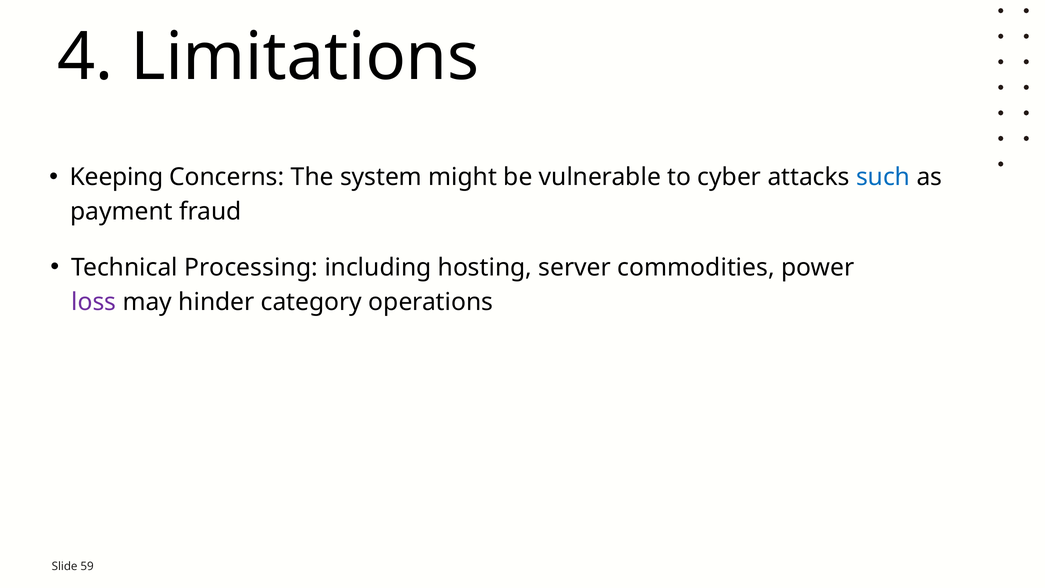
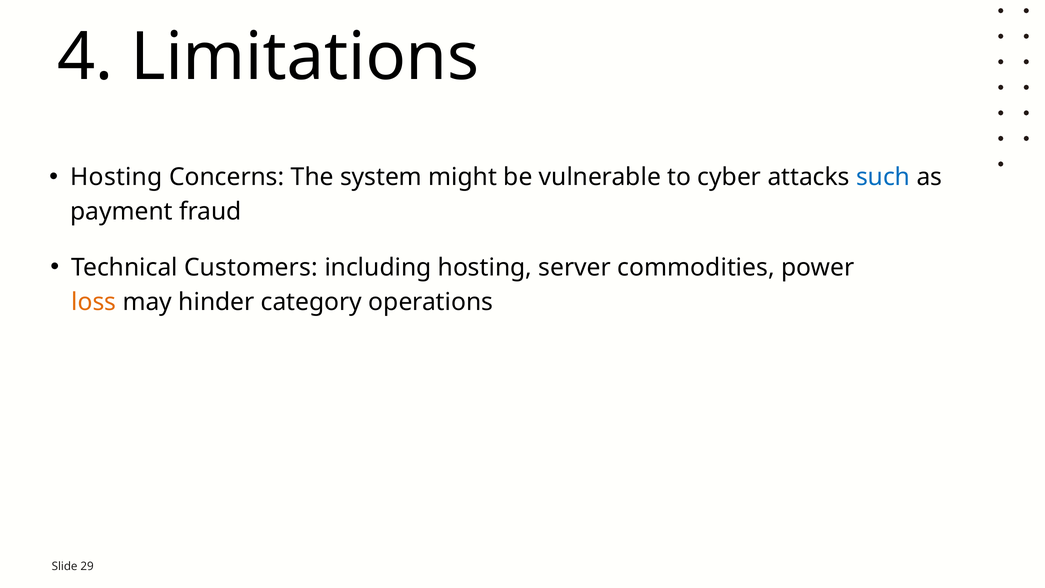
Keeping: Keeping -> Hosting (116, 177)
Processing: Processing -> Customers (251, 267)
loss colour: purple -> orange (94, 302)
59: 59 -> 29 (87, 566)
